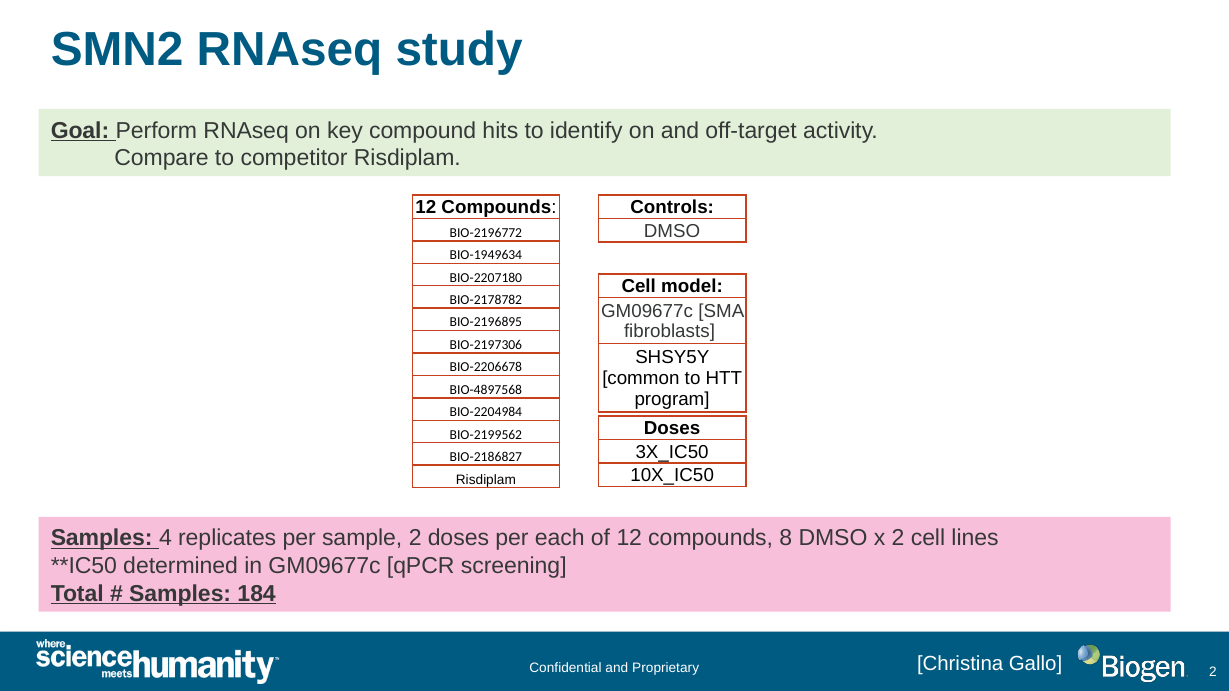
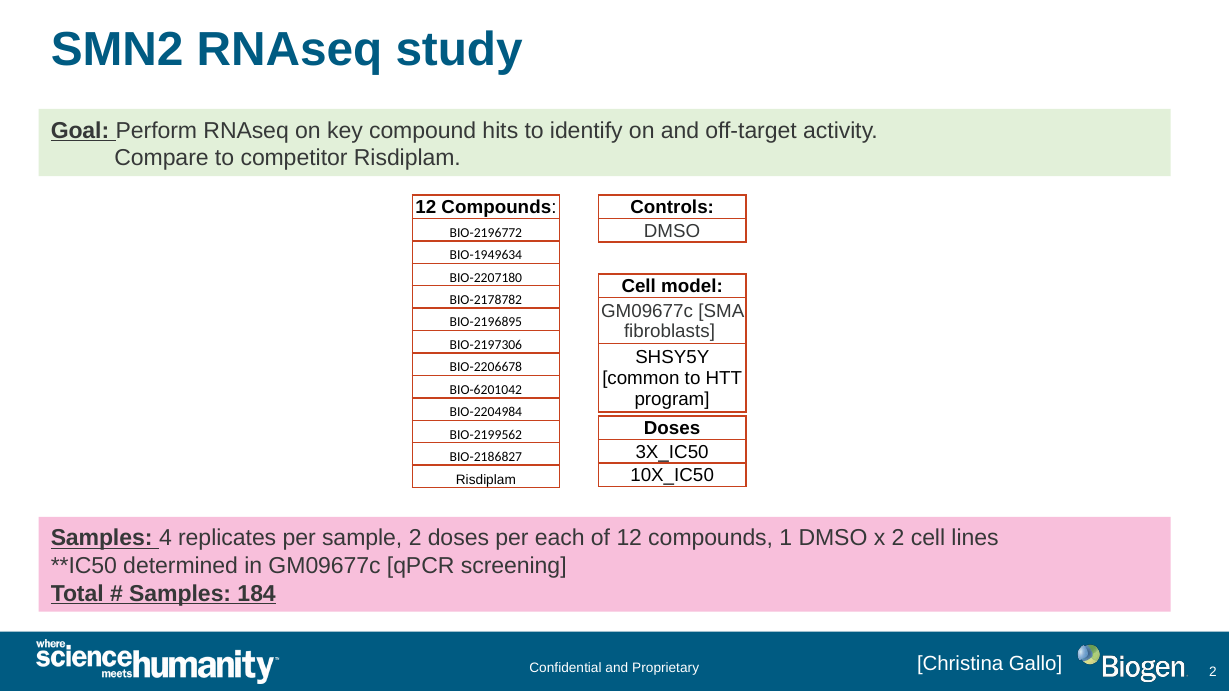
BIO-4897568: BIO-4897568 -> BIO-6201042 (486, 390)
8: 8 -> 1 (786, 539)
